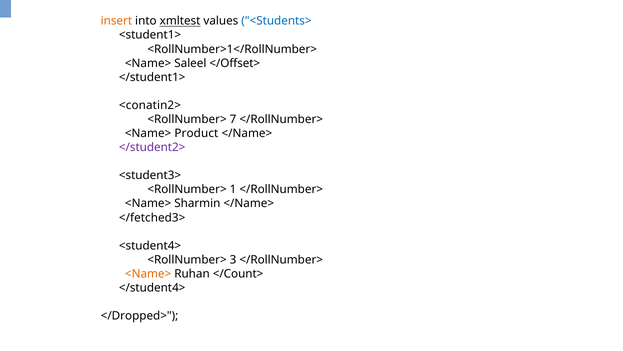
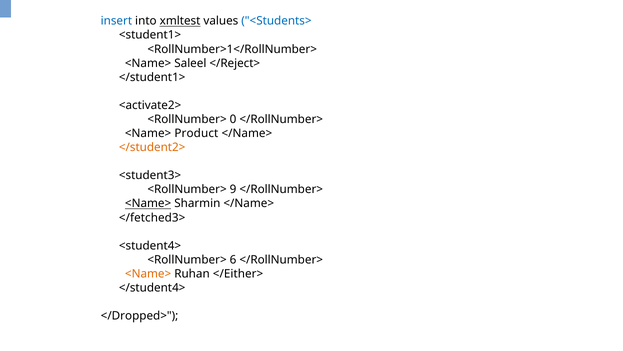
insert colour: orange -> blue (116, 21)
</Offset>: </Offset> -> </Reject> (235, 63)
<conatin2>: <conatin2> -> <activate2> (150, 105)
7: 7 -> 0 (233, 119)
</student2> colour: purple -> orange (152, 147)
1: 1 -> 9 (233, 189)
<Name> underline: none -> present (148, 203)
3: 3 -> 6 (233, 259)
</Count>: </Count> -> </Either> (238, 273)
